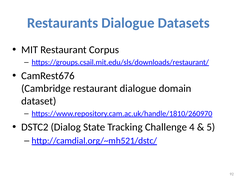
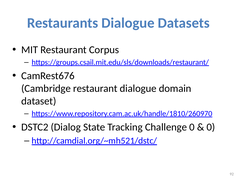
Challenge 4: 4 -> 0 (192, 127)
5: 5 -> 0 (211, 127)
